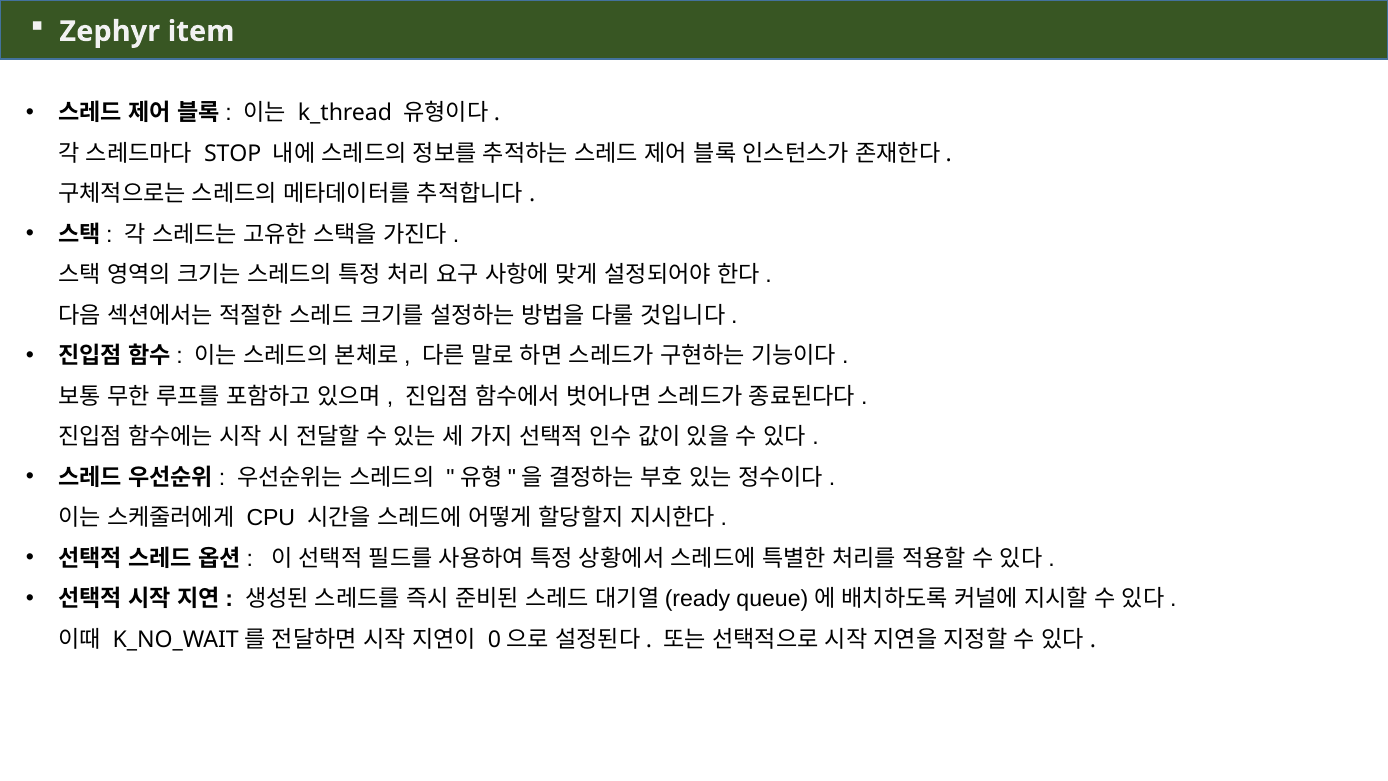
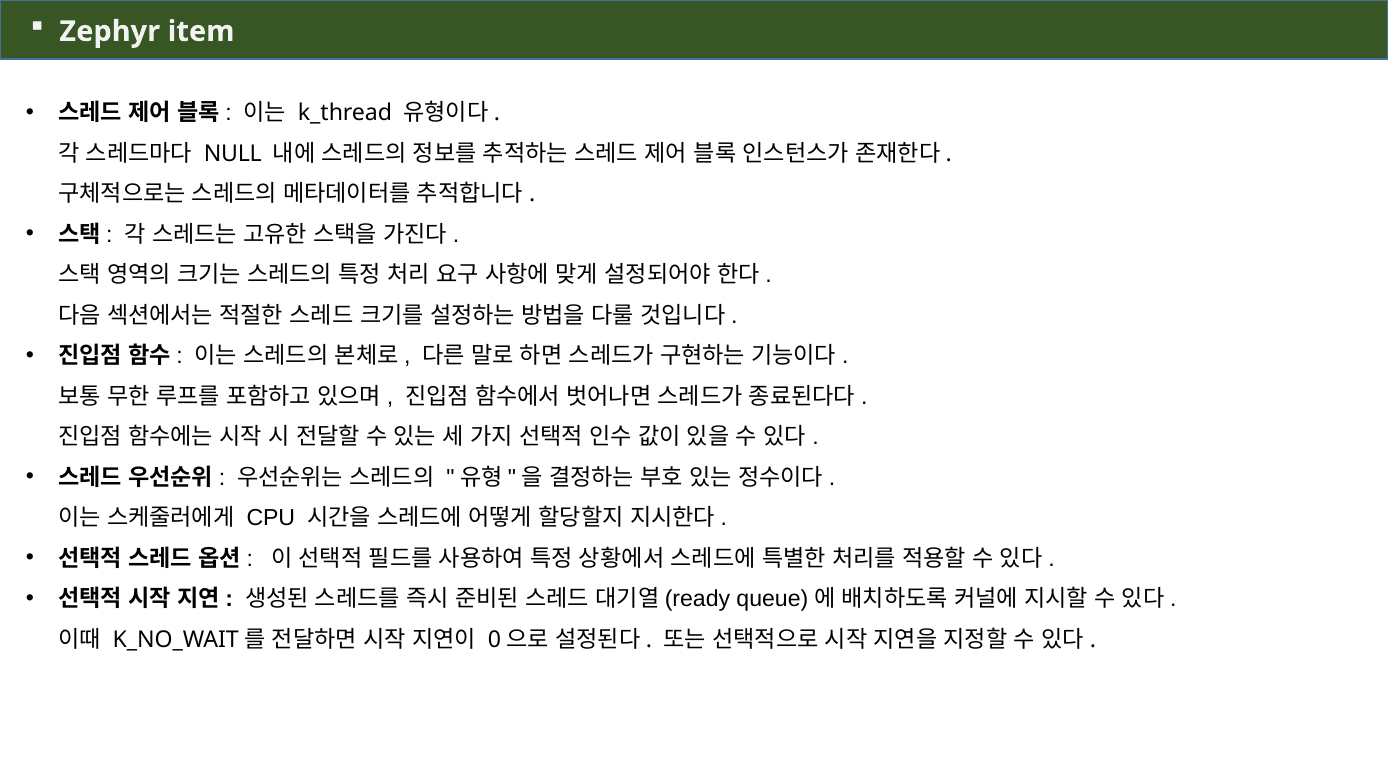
STOP: STOP -> NULL (233, 153)
